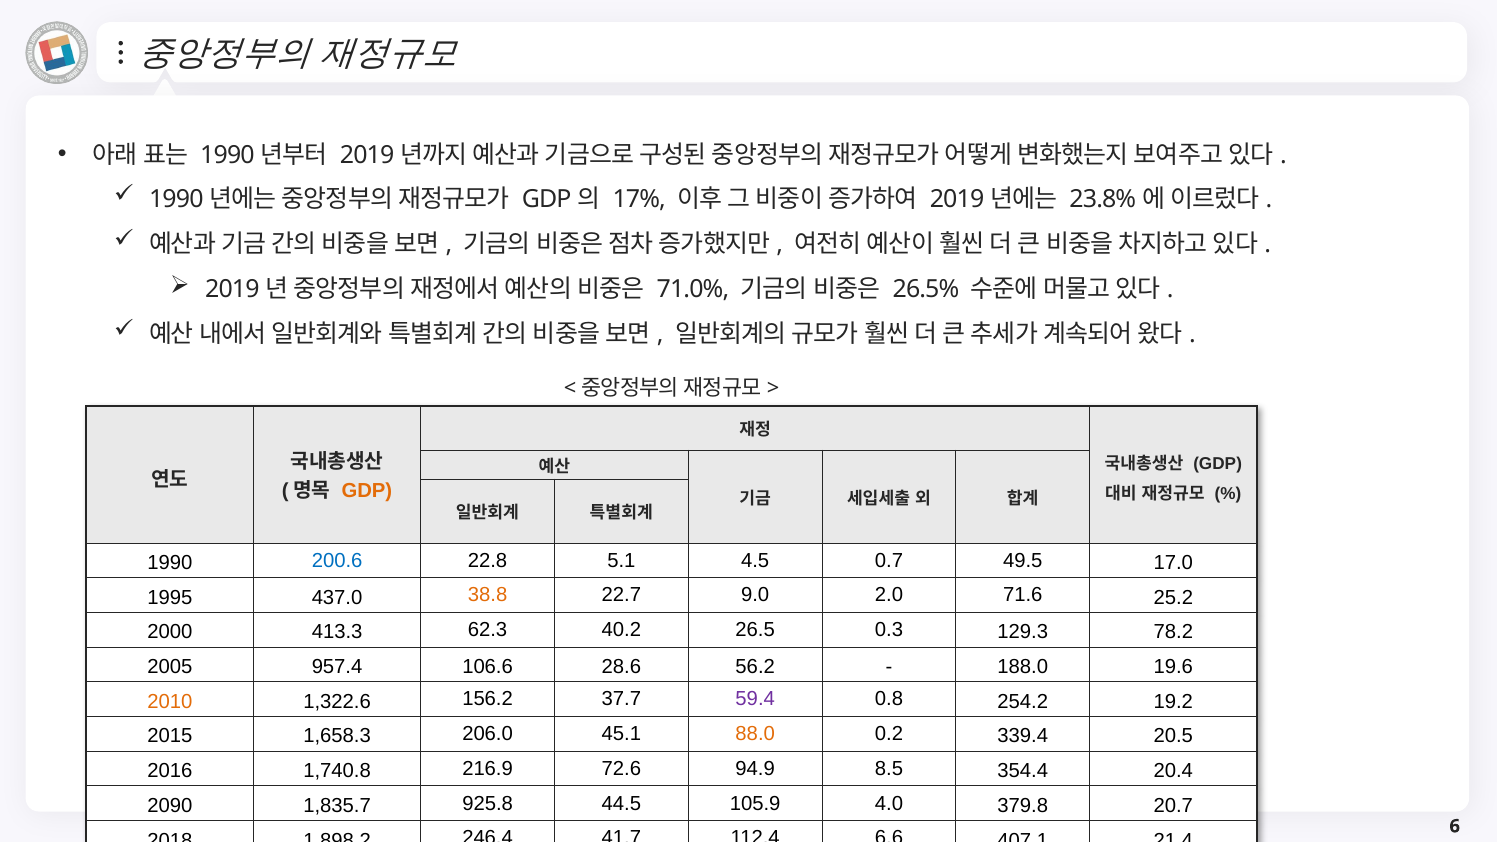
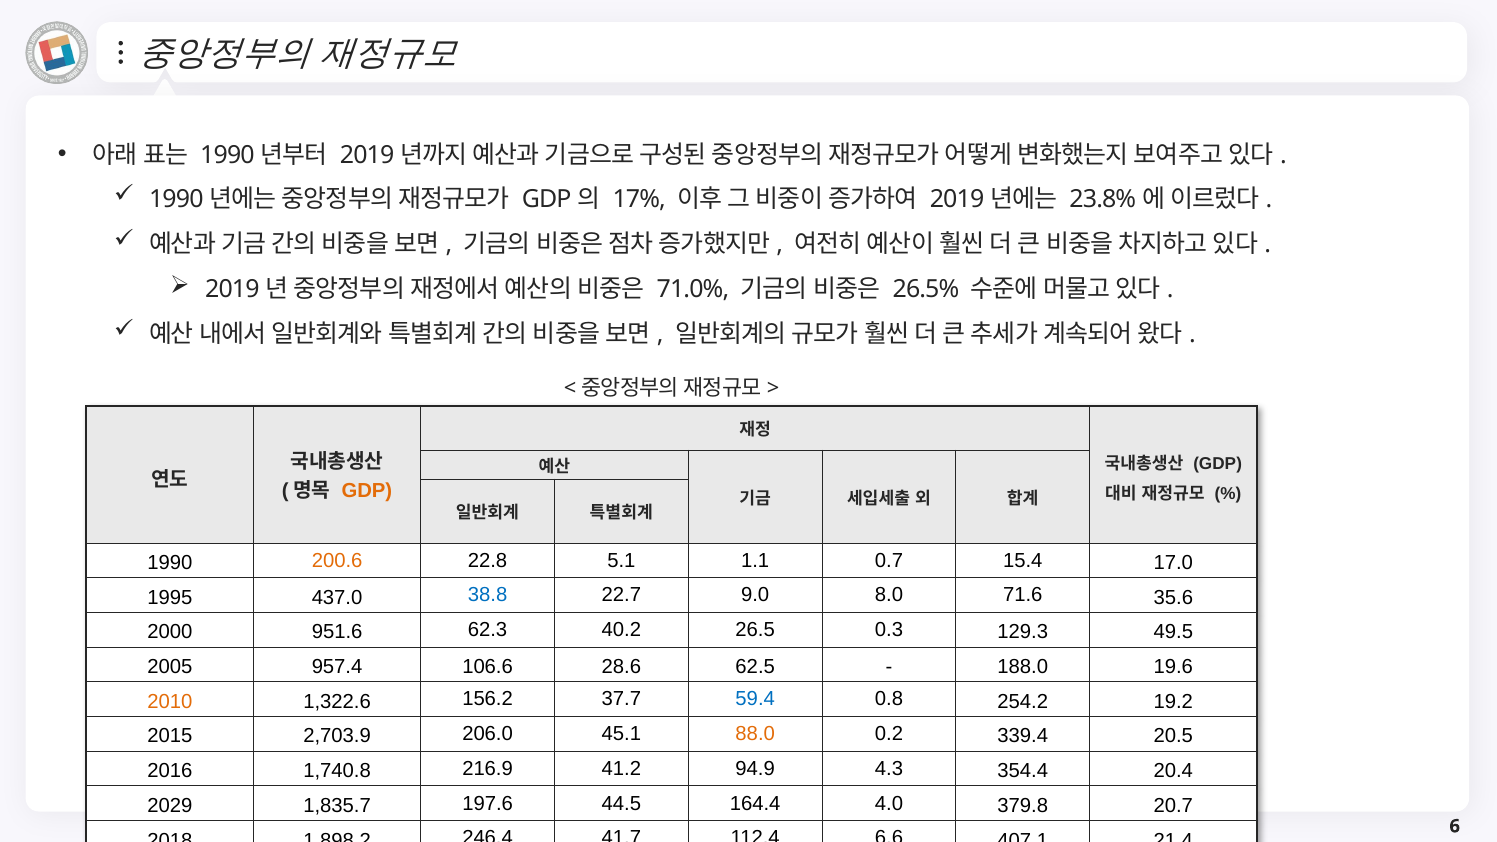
200.6 colour: blue -> orange (337, 561)
4.5: 4.5 -> 1.1 (755, 561)
49.5: 49.5 -> 15.4 (1023, 561)
38.8 colour: orange -> blue (488, 595)
2.0: 2.0 -> 8.0 (889, 595)
25.2: 25.2 -> 35.6 (1173, 598)
413.3: 413.3 -> 951.6 (337, 632)
78.2: 78.2 -> 49.5 (1173, 632)
56.2: 56.2 -> 62.5 (755, 667)
59.4 colour: purple -> blue (755, 699)
1,658.3: 1,658.3 -> 2,703.9 (337, 736)
72.6: 72.6 -> 41.2 (621, 769)
8.5: 8.5 -> 4.3 (889, 769)
2090: 2090 -> 2029 (170, 806)
925.8: 925.8 -> 197.6 (488, 803)
105.9: 105.9 -> 164.4 (755, 803)
